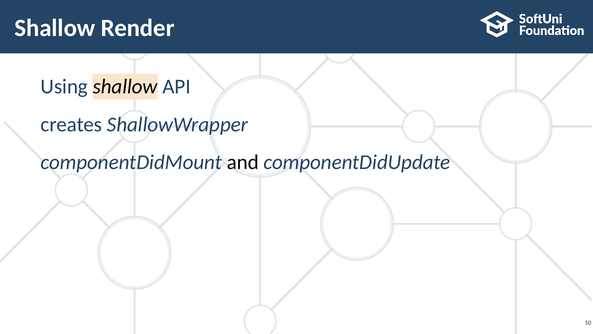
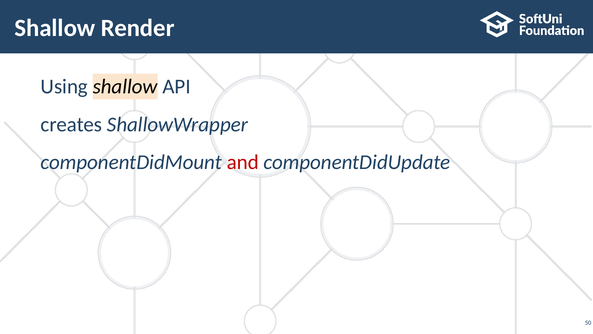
and colour: black -> red (243, 162)
